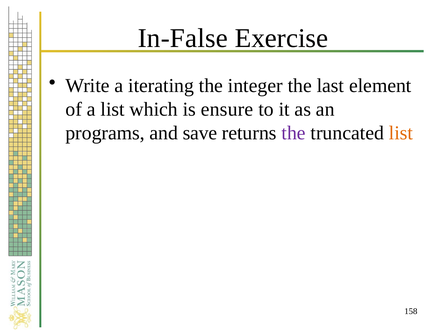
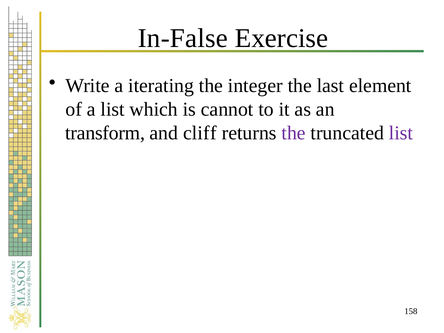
ensure: ensure -> cannot (227, 109)
programs: programs -> transform (105, 133)
save: save -> cliff (200, 133)
list colour: orange -> purple (401, 133)
